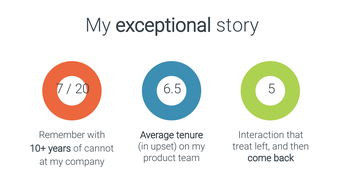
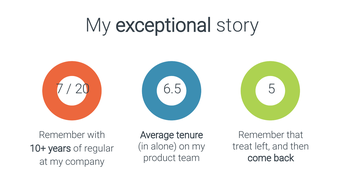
Interaction: Interaction -> Remember (261, 135)
upset: upset -> alone (164, 147)
cannot: cannot -> regular (99, 148)
